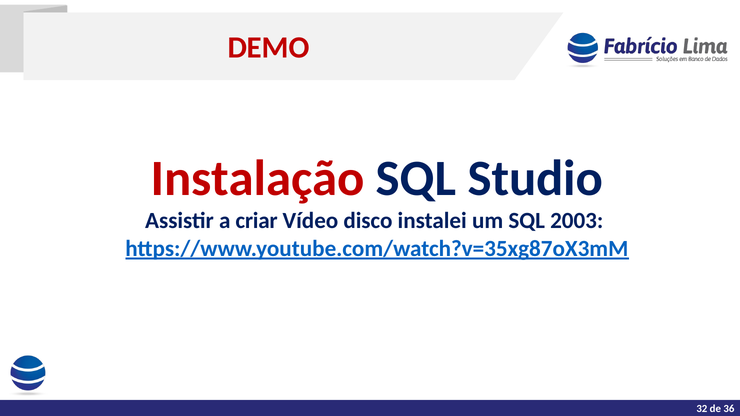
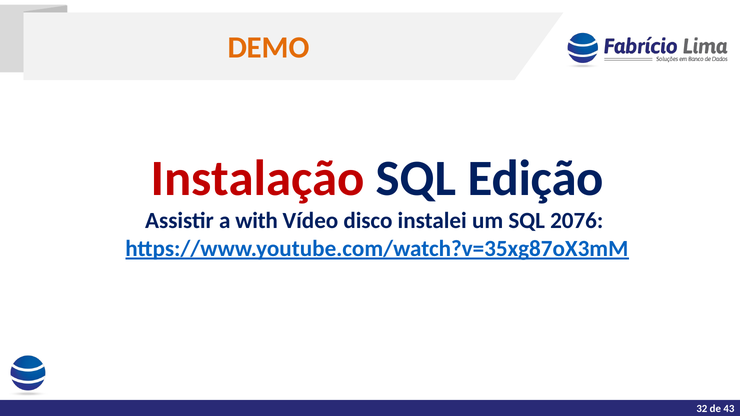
DEMO colour: red -> orange (269, 48)
Studio: Studio -> Edição (536, 178)
criar: criar -> with (257, 221)
2003: 2003 -> 2076 (577, 221)
36: 36 -> 43 (729, 409)
